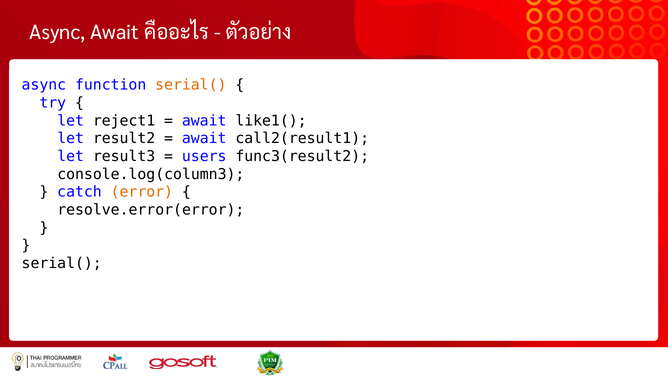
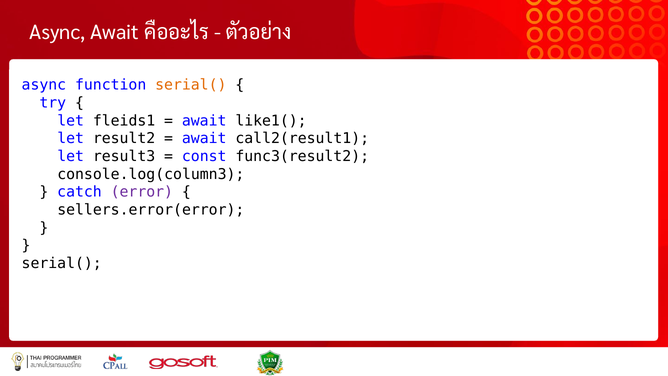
reject1: reject1 -> fleids1 (124, 121)
users: users -> const (204, 156)
error colour: orange -> purple (142, 192)
resolve.error(error: resolve.error(error -> sellers.error(error (151, 210)
